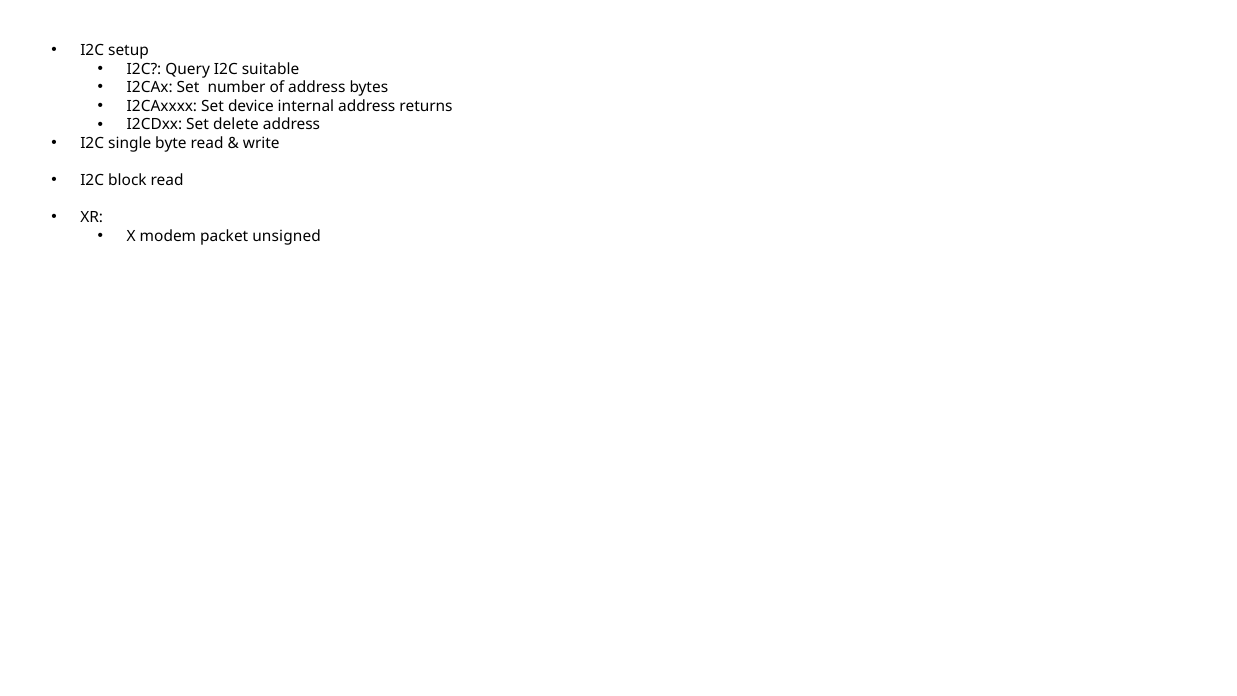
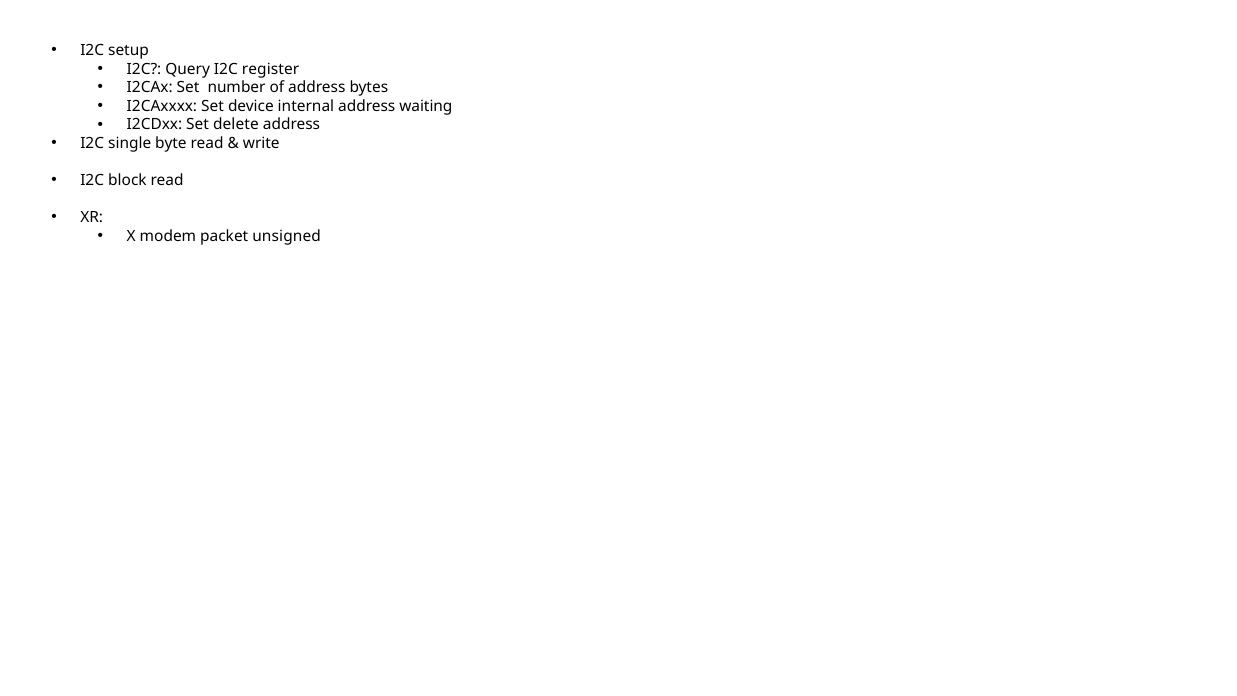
suitable: suitable -> register (271, 69)
returns: returns -> waiting (426, 106)
